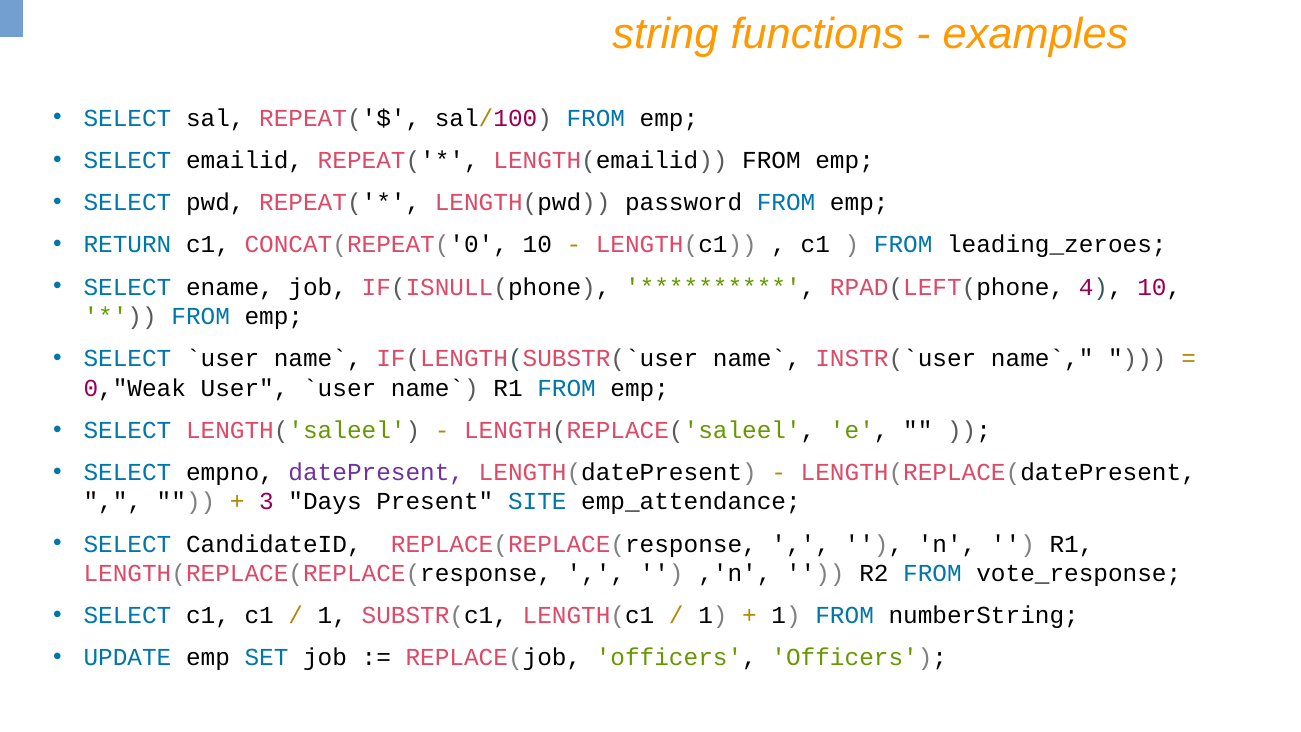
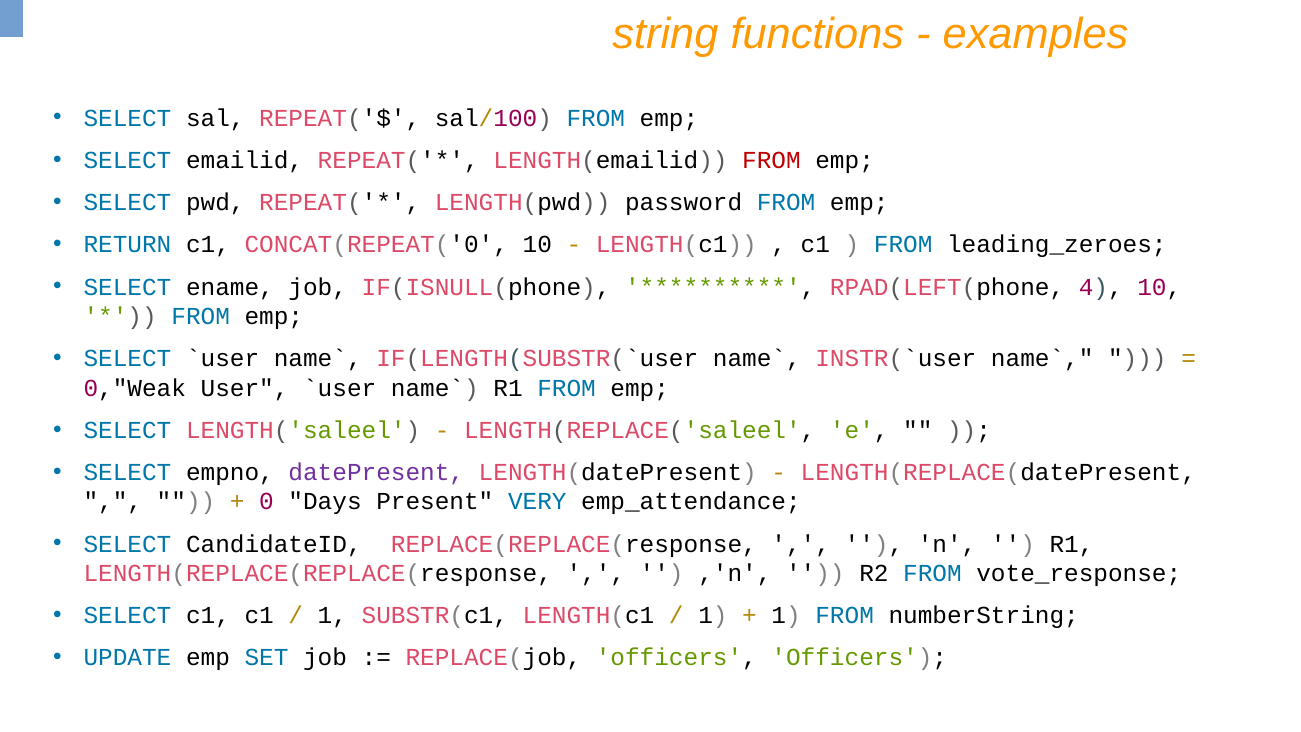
FROM colour: black -> red (771, 160)
3: 3 -> 0 (267, 502)
SITE: SITE -> VERY (537, 502)
